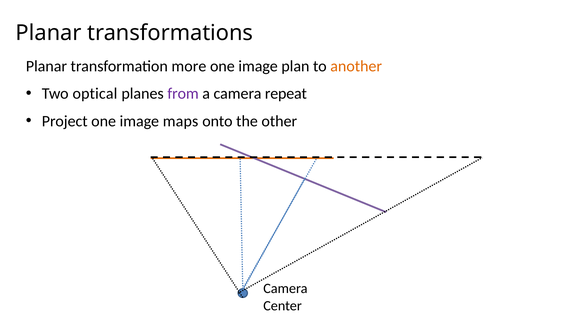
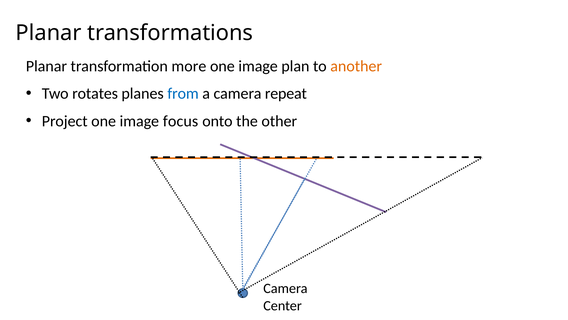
optical: optical -> rotates (95, 94)
from colour: purple -> blue (183, 94)
maps: maps -> focus (181, 121)
